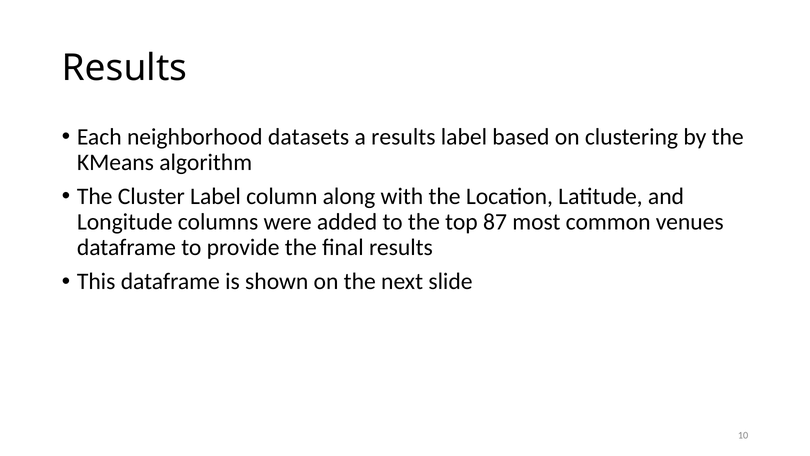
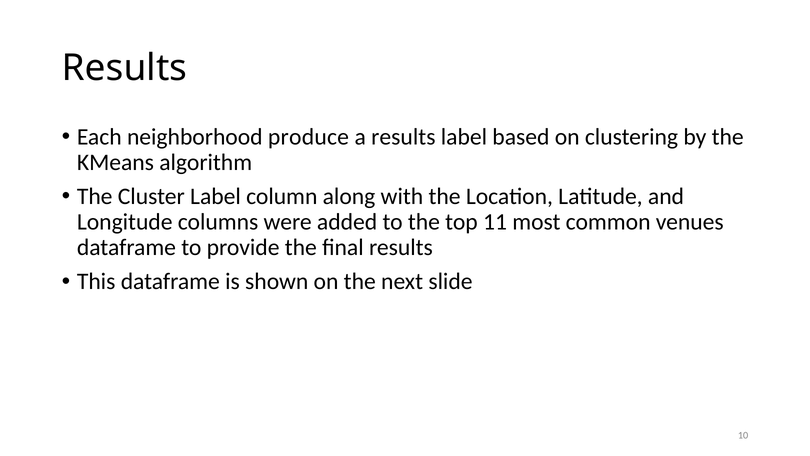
datasets: datasets -> produce (308, 137)
87: 87 -> 11 (495, 222)
